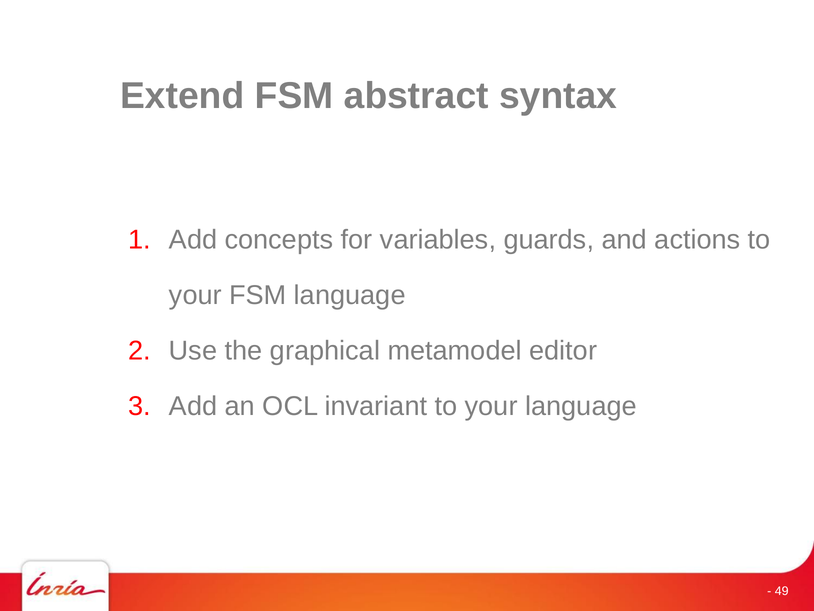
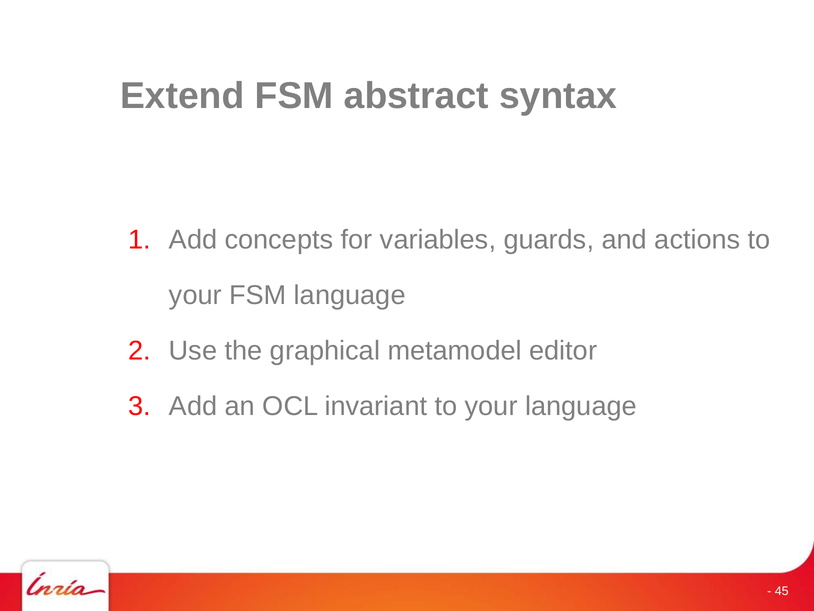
49: 49 -> 45 (782, 591)
